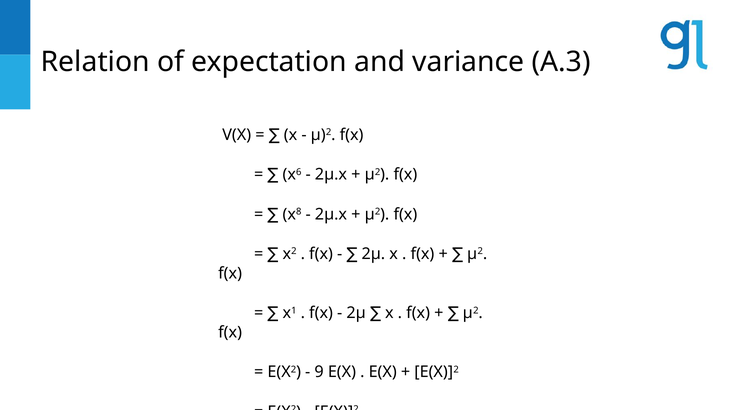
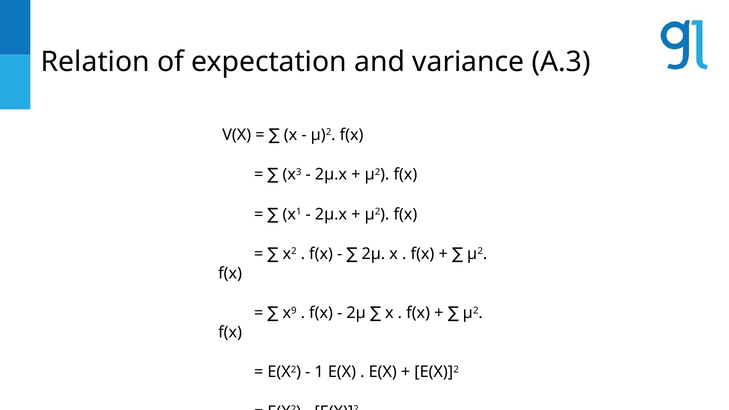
6: 6 -> 3 (299, 172)
8: 8 -> 1 (299, 212)
1: 1 -> 9 (294, 310)
9: 9 -> 1 (319, 372)
